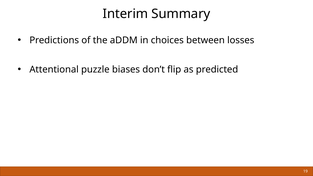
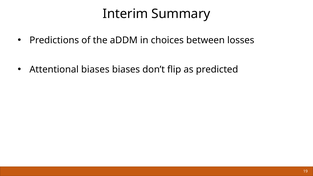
Attentional puzzle: puzzle -> biases (95, 69)
